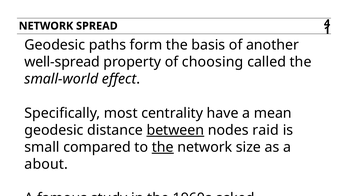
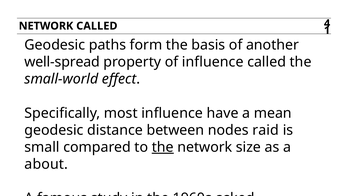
NETWORK SPREAD: SPREAD -> CALLED (97, 26)
of choosing: choosing -> influence (213, 62)
most centrality: centrality -> influence (172, 113)
between underline: present -> none (175, 130)
